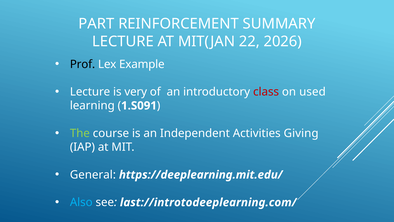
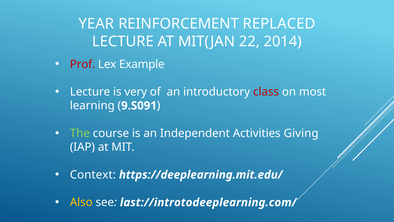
PART: PART -> YEAR (96, 24)
SUMMARY: SUMMARY -> REPLACED (279, 24)
2026: 2026 -> 2014 (283, 41)
Prof colour: black -> red (83, 64)
used: used -> most (313, 92)
1.S091: 1.S091 -> 9.S091 (139, 106)
General: General -> Context (93, 175)
Also colour: light blue -> yellow (81, 202)
